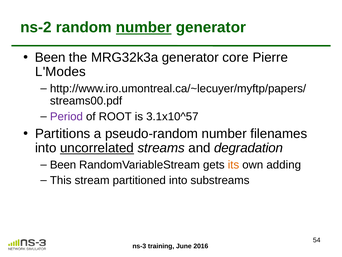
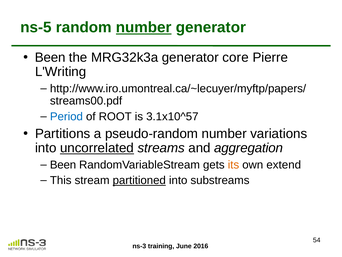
ns-2: ns-2 -> ns-5 (36, 27)
L'Modes: L'Modes -> L'Writing (61, 72)
Period colour: purple -> blue (66, 116)
filenames: filenames -> variations (279, 133)
degradation: degradation -> aggregation (249, 148)
adding: adding -> extend (284, 164)
partitioned underline: none -> present (139, 180)
